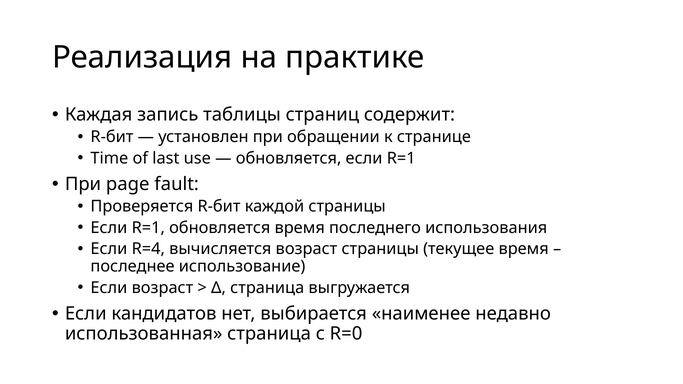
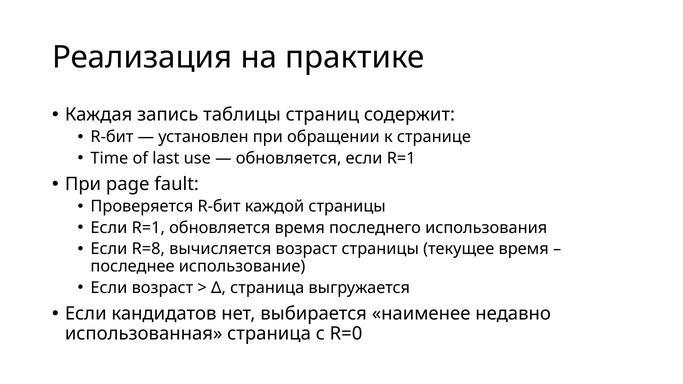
R=4: R=4 -> R=8 (148, 249)
